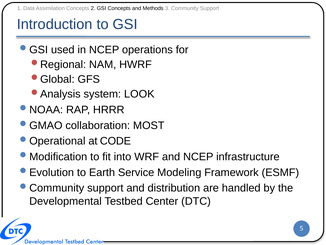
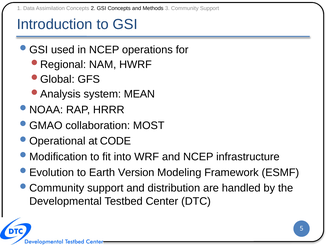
LOOK: LOOK -> MEAN (139, 94)
Service: Service -> Version (136, 172)
